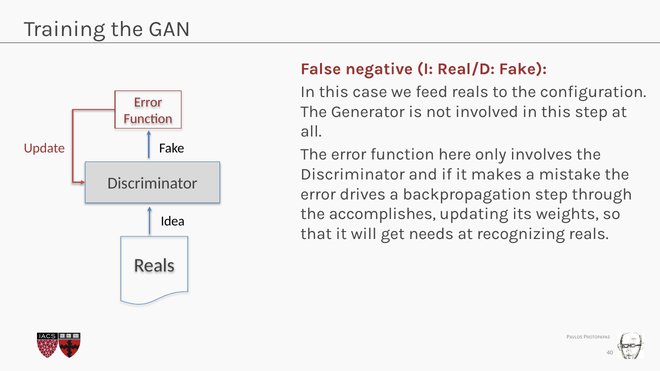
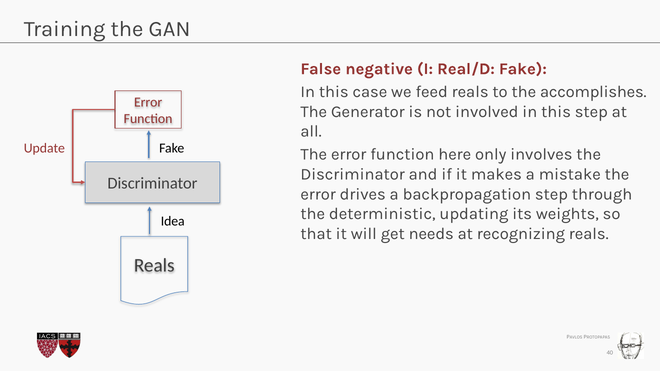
configuration: configuration -> accomplishes (593, 92)
accomplishes: accomplishes -> deterministic (382, 214)
